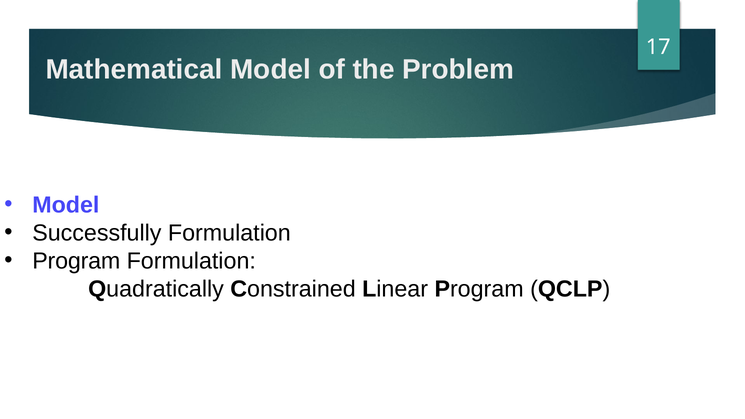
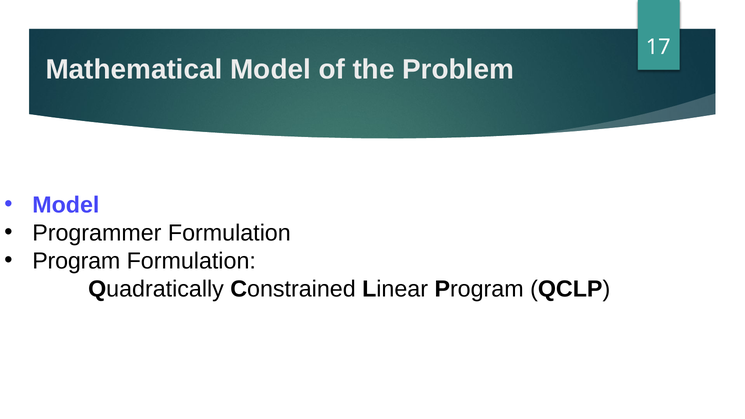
Successfully: Successfully -> Programmer (97, 233)
